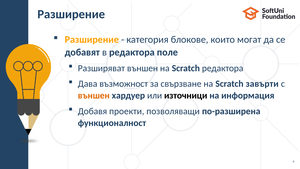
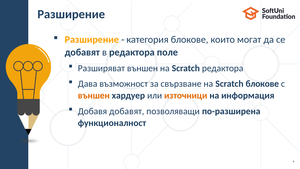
Scratch завърти: завърти -> блокове (262, 84)
източници colour: black -> orange (186, 95)
Добавя проекти: проекти -> добавят (127, 111)
